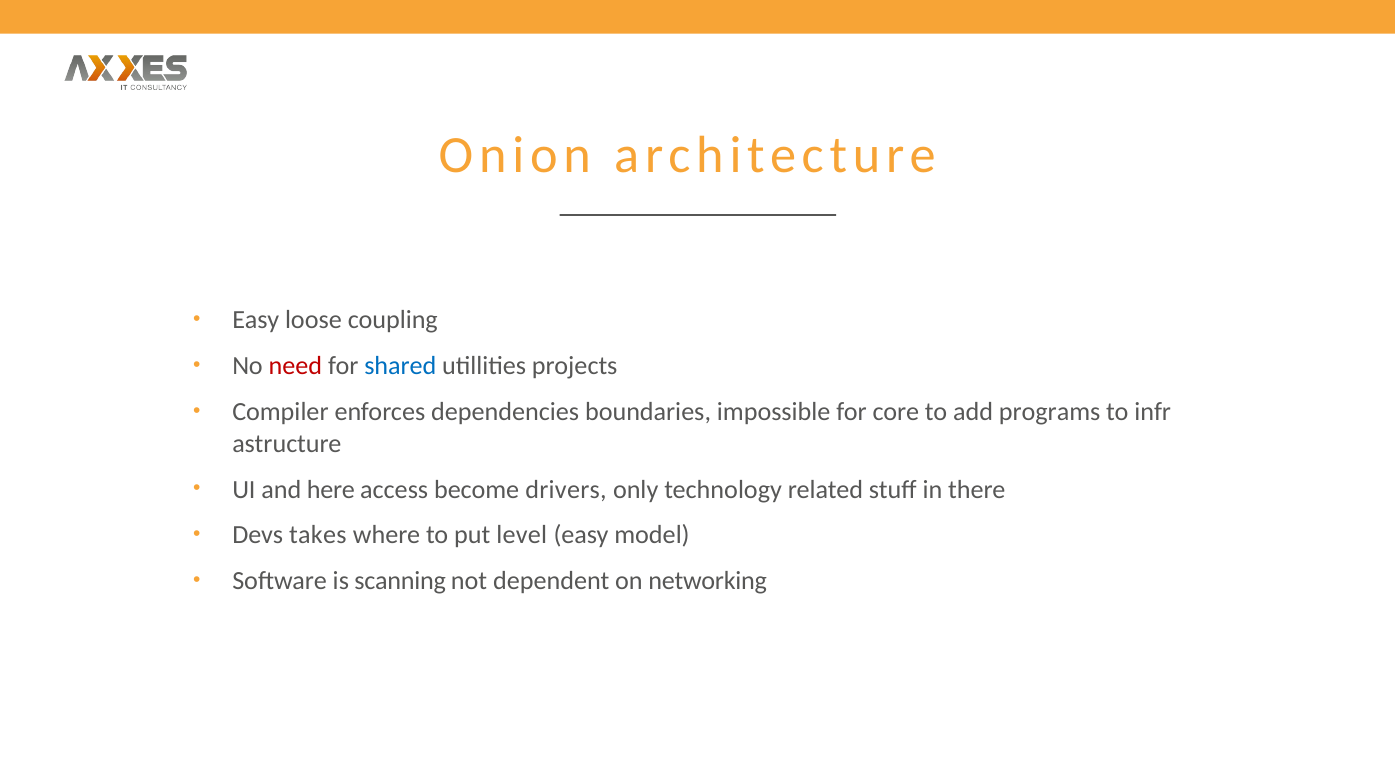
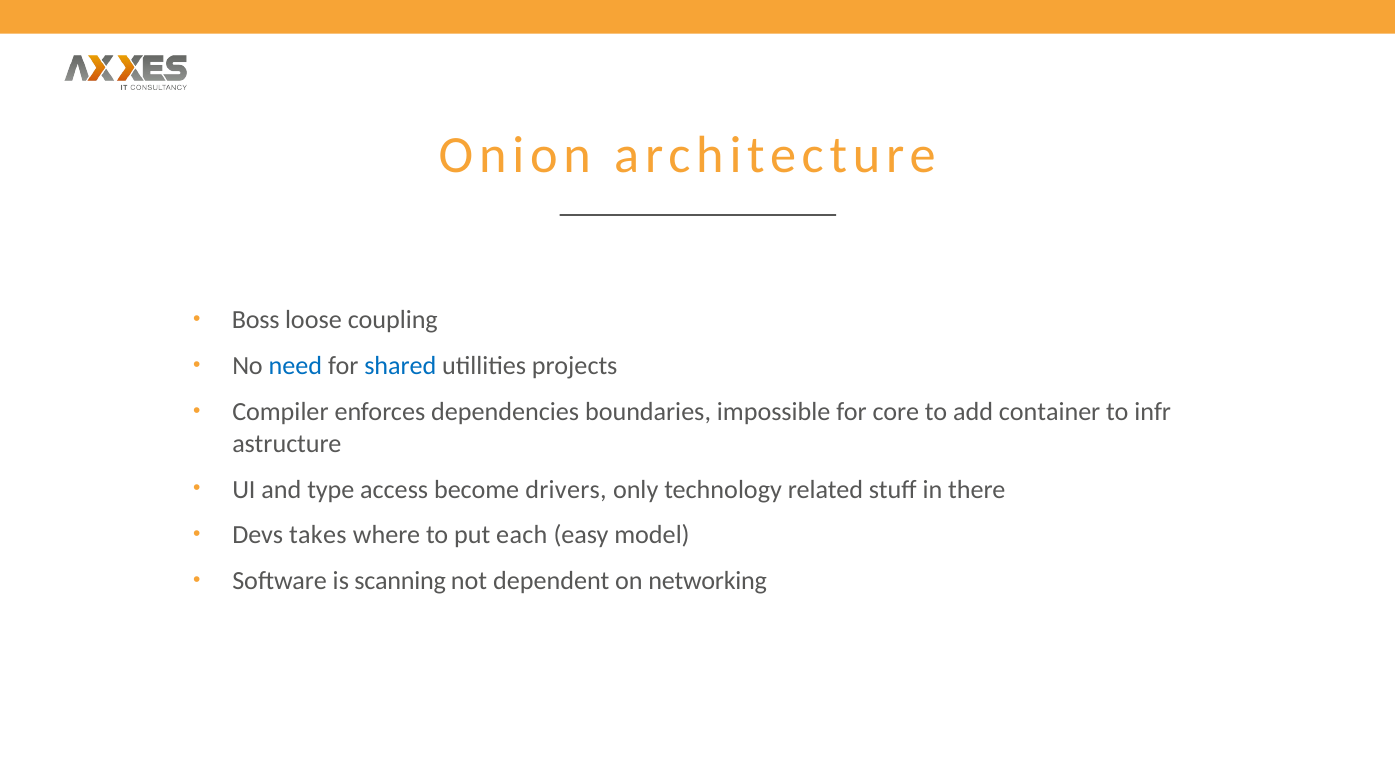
Easy: Easy -> Boss (256, 321)
need colour: red -> blue (295, 367)
programs: programs -> container (1050, 413)
here: here -> type (331, 490)
level: level -> each (522, 536)
